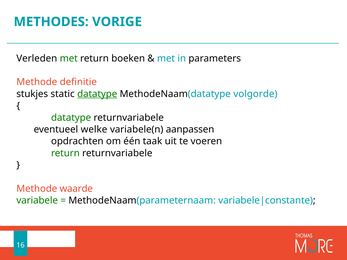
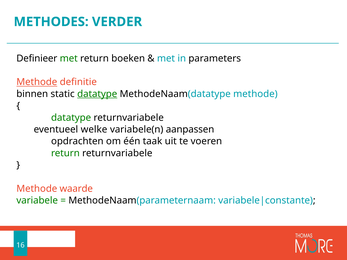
VORIGE: VORIGE -> VERDER (117, 22)
Verleden: Verleden -> Definieer (37, 58)
Methode underline: none -> present (37, 82)
stukjes: stukjes -> binnen (32, 94)
MethodeNaam(datatype volgorde: volgorde -> methode (255, 94)
